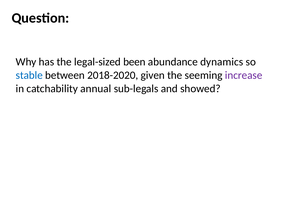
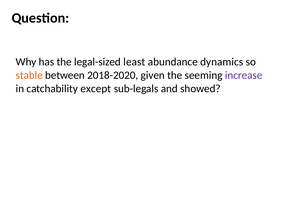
been: been -> least (134, 62)
stable colour: blue -> orange (29, 75)
annual: annual -> except (96, 88)
